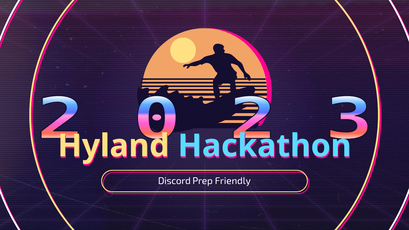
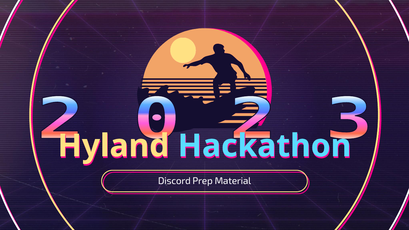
Friendly: Friendly -> Material (233, 181)
